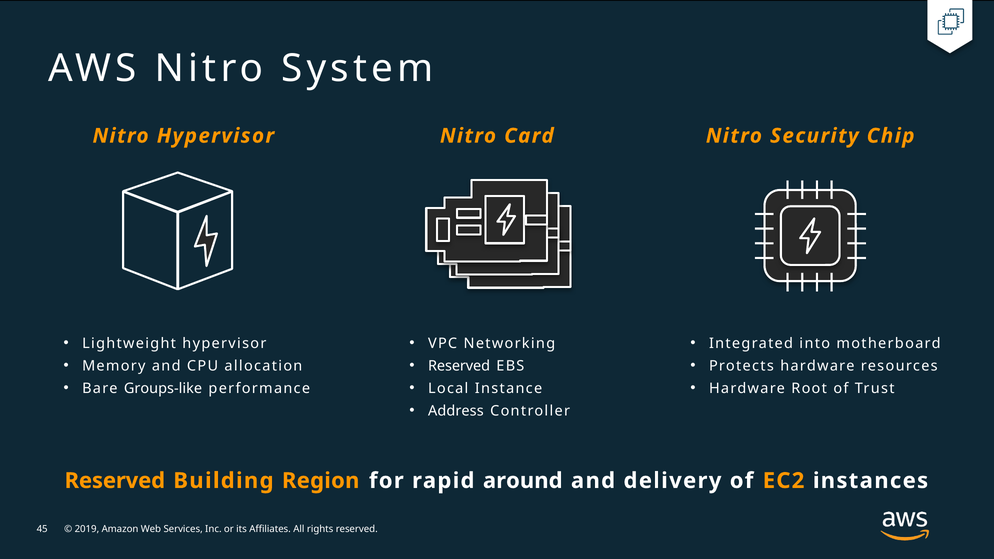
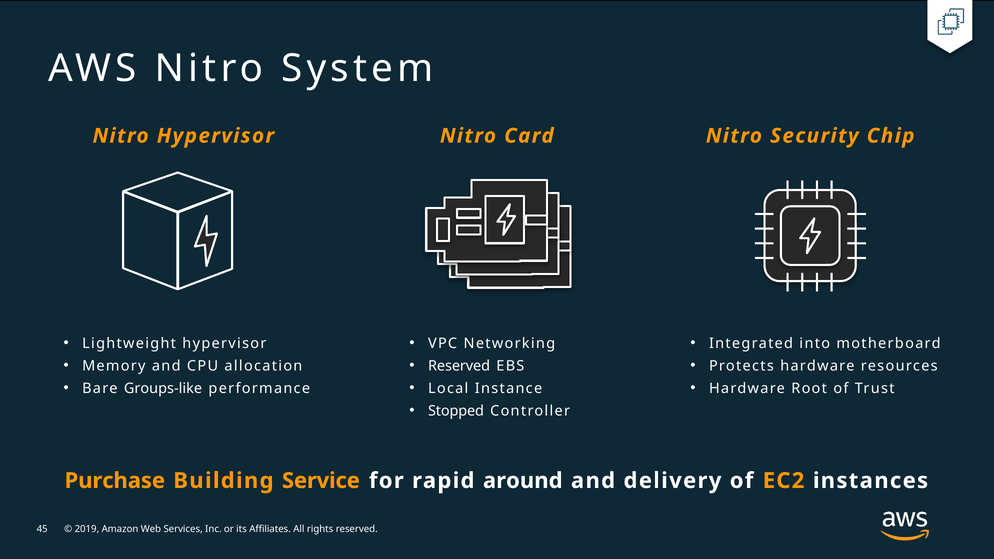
Address: Address -> Stopped (456, 411)
Reserved: Reserved -> Purchase (115, 481)
Region: Region -> Service (321, 481)
